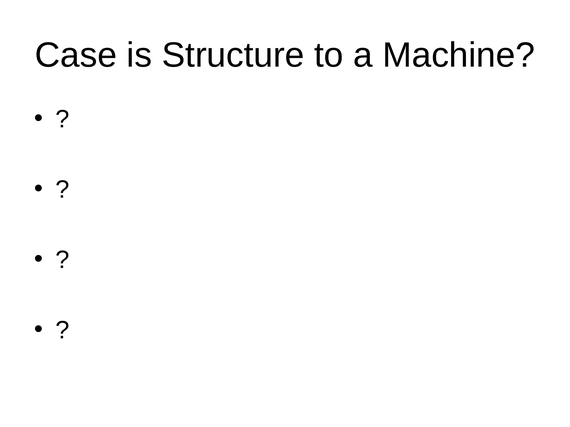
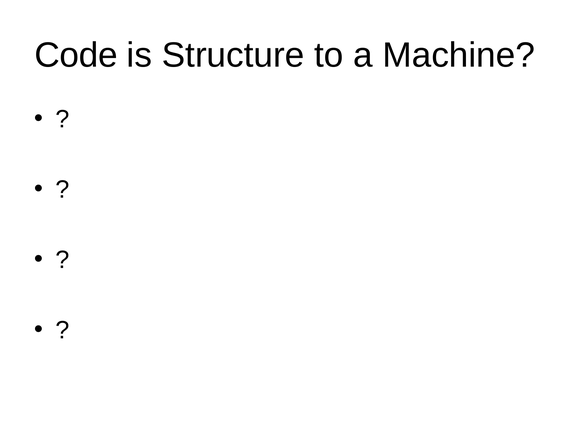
Case: Case -> Code (76, 55)
